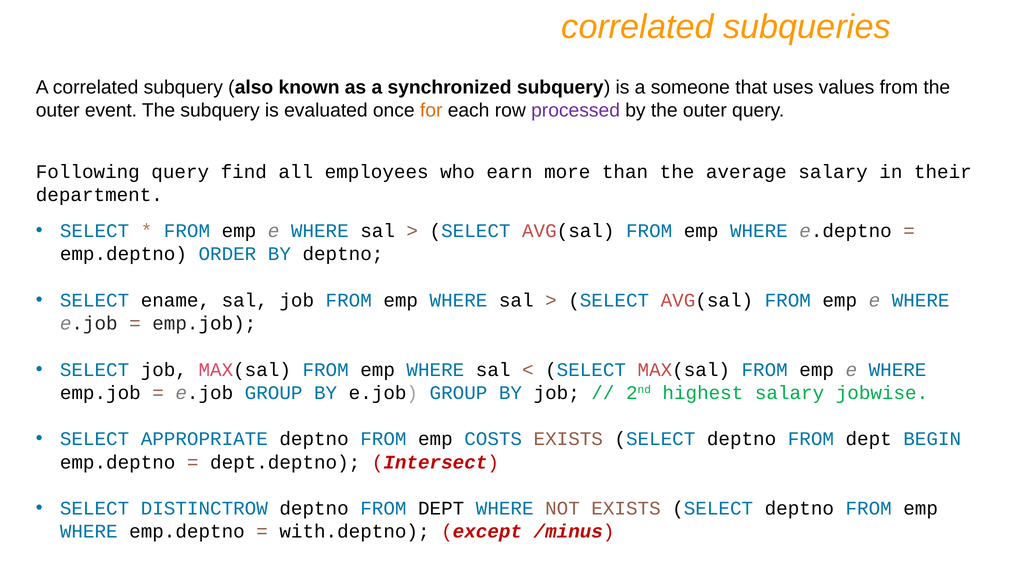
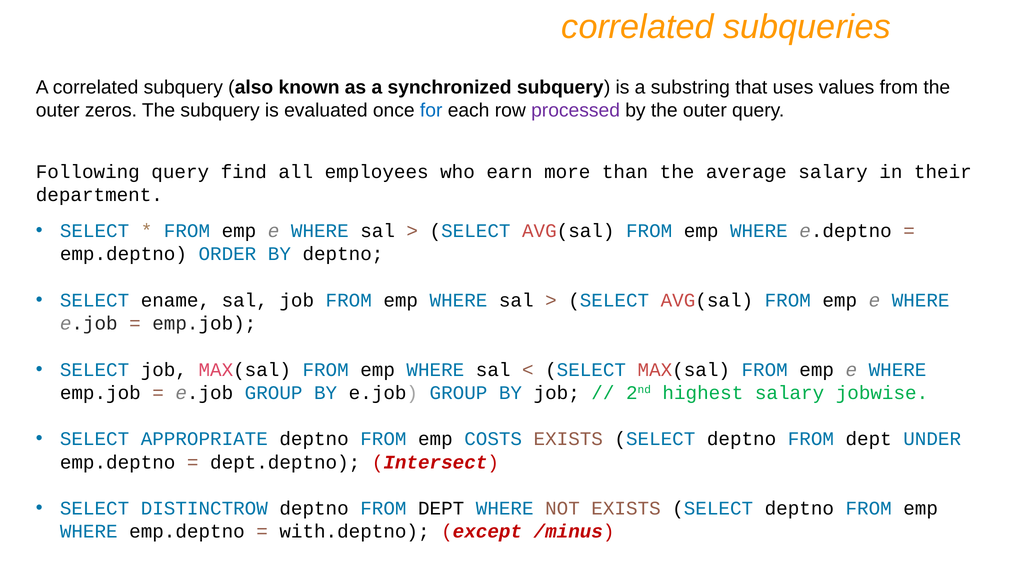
someone: someone -> substring (690, 87)
event: event -> zeros (111, 110)
for colour: orange -> blue (431, 110)
BEGIN: BEGIN -> UNDER (932, 439)
